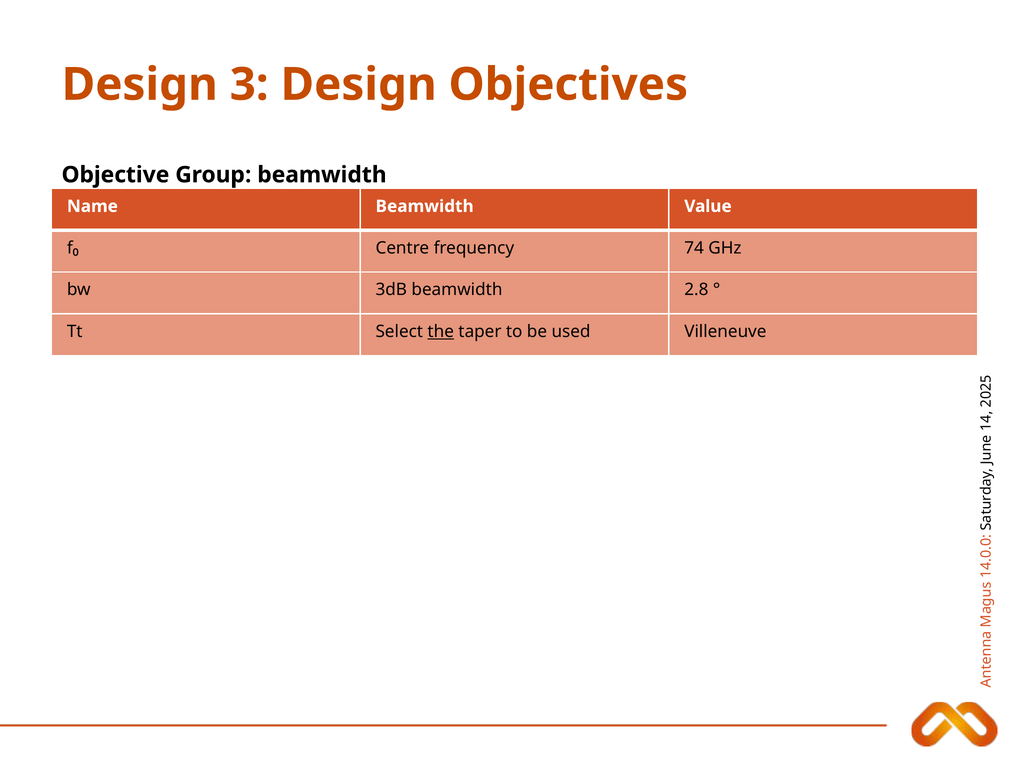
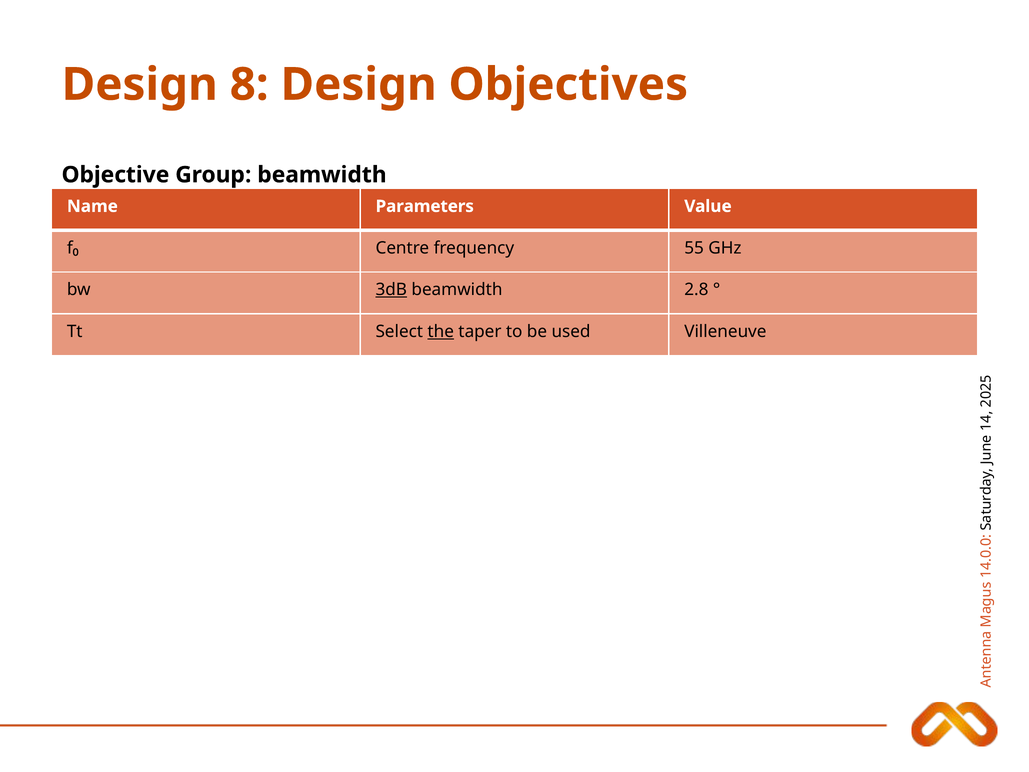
3: 3 -> 8 (249, 85)
Name Beamwidth: Beamwidth -> Parameters (425, 206)
74: 74 -> 55 (694, 248)
3dB underline: none -> present (391, 290)
